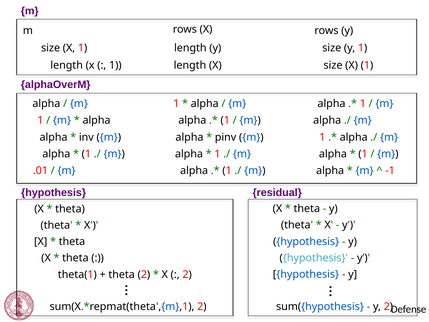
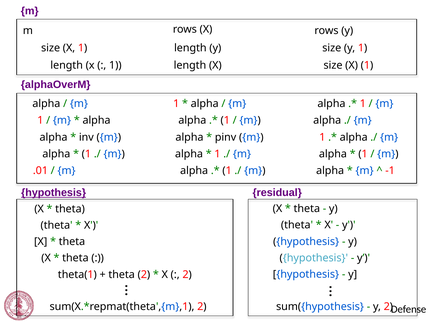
hypothesis underline: none -> present (54, 193)
